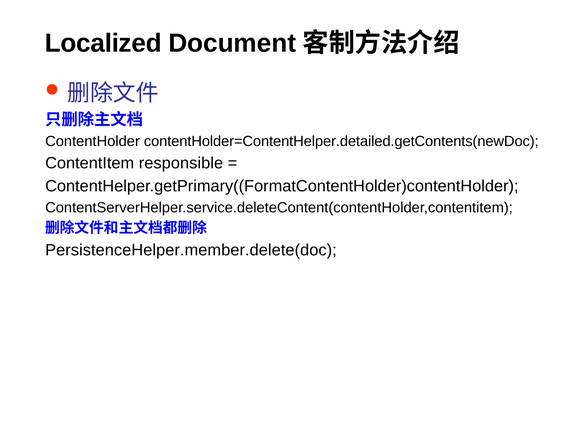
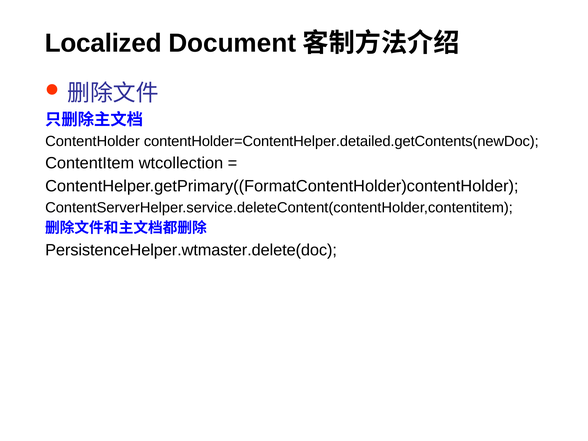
responsible: responsible -> wtcollection (181, 163)
PersistenceHelper.member.delete(doc: PersistenceHelper.member.delete(doc -> PersistenceHelper.wtmaster.delete(doc (191, 250)
